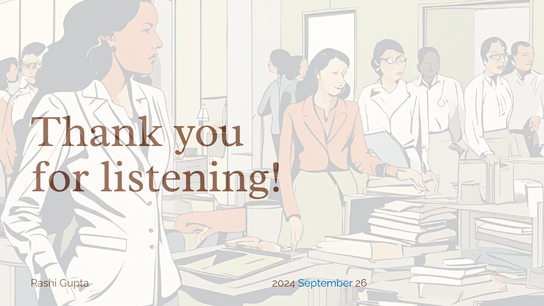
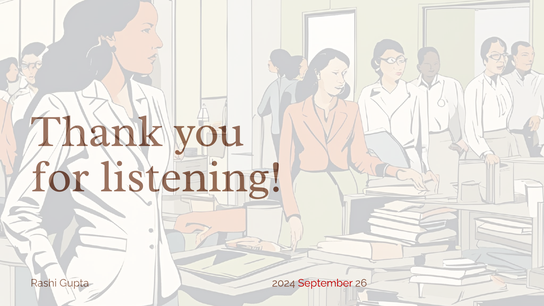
September colour: blue -> red (325, 283)
